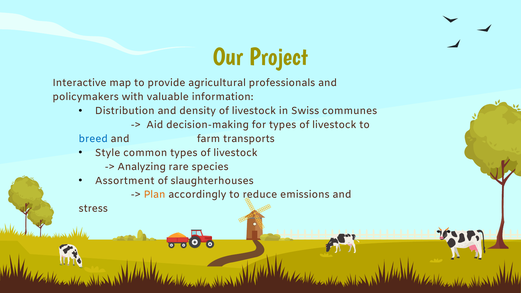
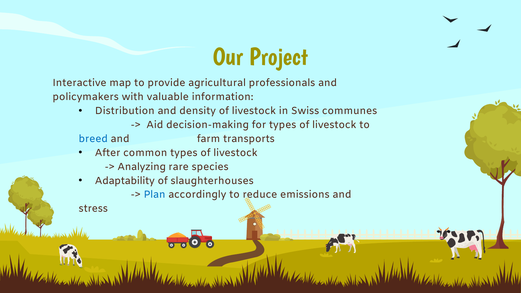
Style: Style -> After (108, 153)
Assortment: Assortment -> Adaptability (125, 181)
Plan colour: orange -> blue (155, 195)
